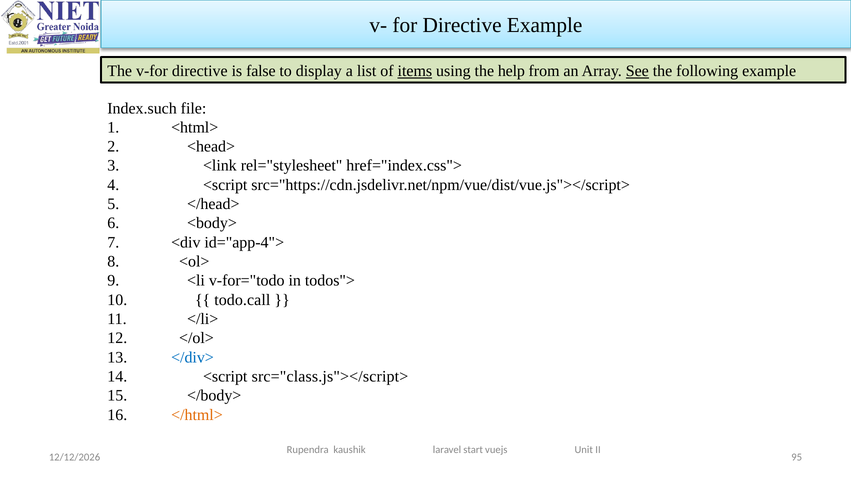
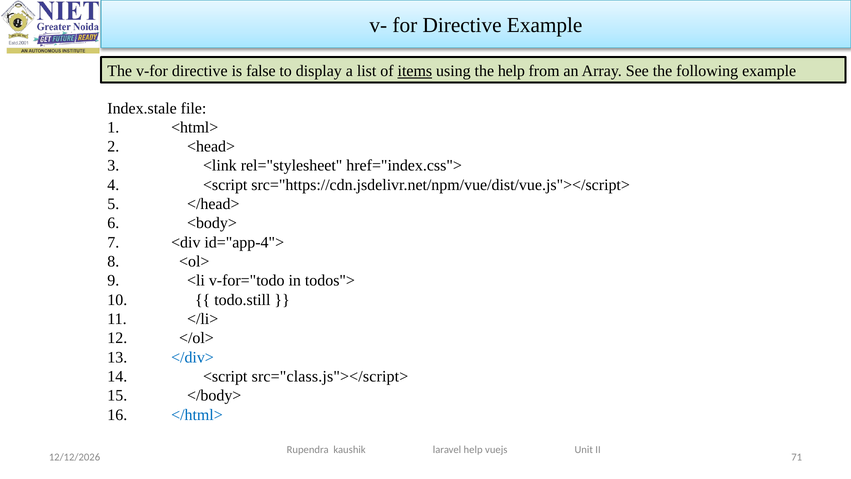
See underline: present -> none (637, 71)
Index.such: Index.such -> Index.stale (142, 108)
todo.call: todo.call -> todo.still (242, 300)
</html> colour: orange -> blue (197, 415)
laravel start: start -> help (473, 450)
95: 95 -> 71 (797, 457)
